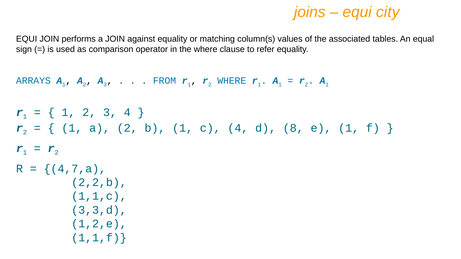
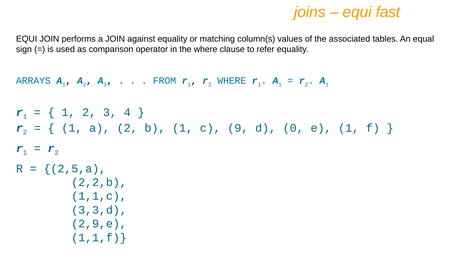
city: city -> fast (388, 12)
c 4: 4 -> 9 (238, 128)
8: 8 -> 0 (293, 128)
4,7,a: 4,7,a -> 2,5,a (75, 169)
1,2,e: 1,2,e -> 2,9,e (99, 224)
